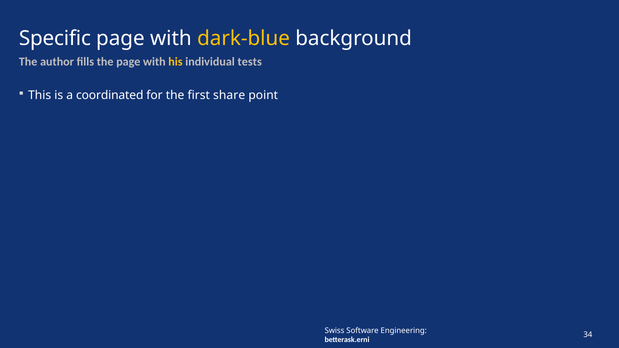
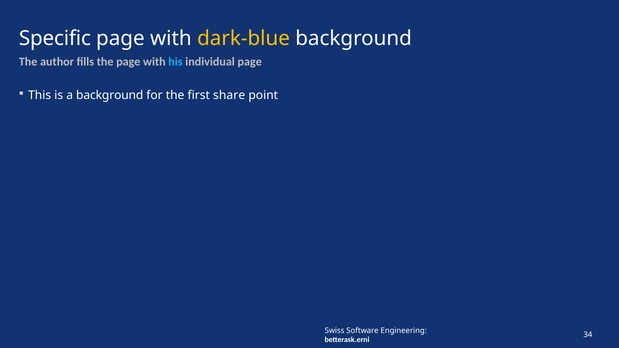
his colour: yellow -> light blue (175, 62)
individual tests: tests -> page (250, 62)
a coordinated: coordinated -> background (110, 96)
